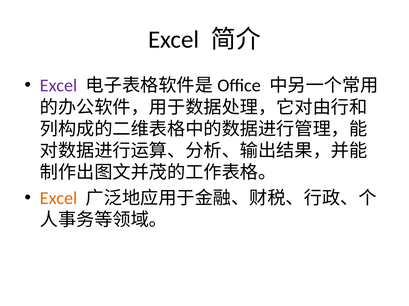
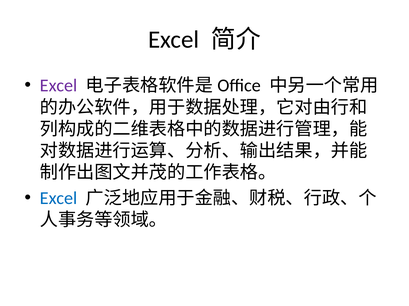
Excel colour: orange -> blue (59, 199)
